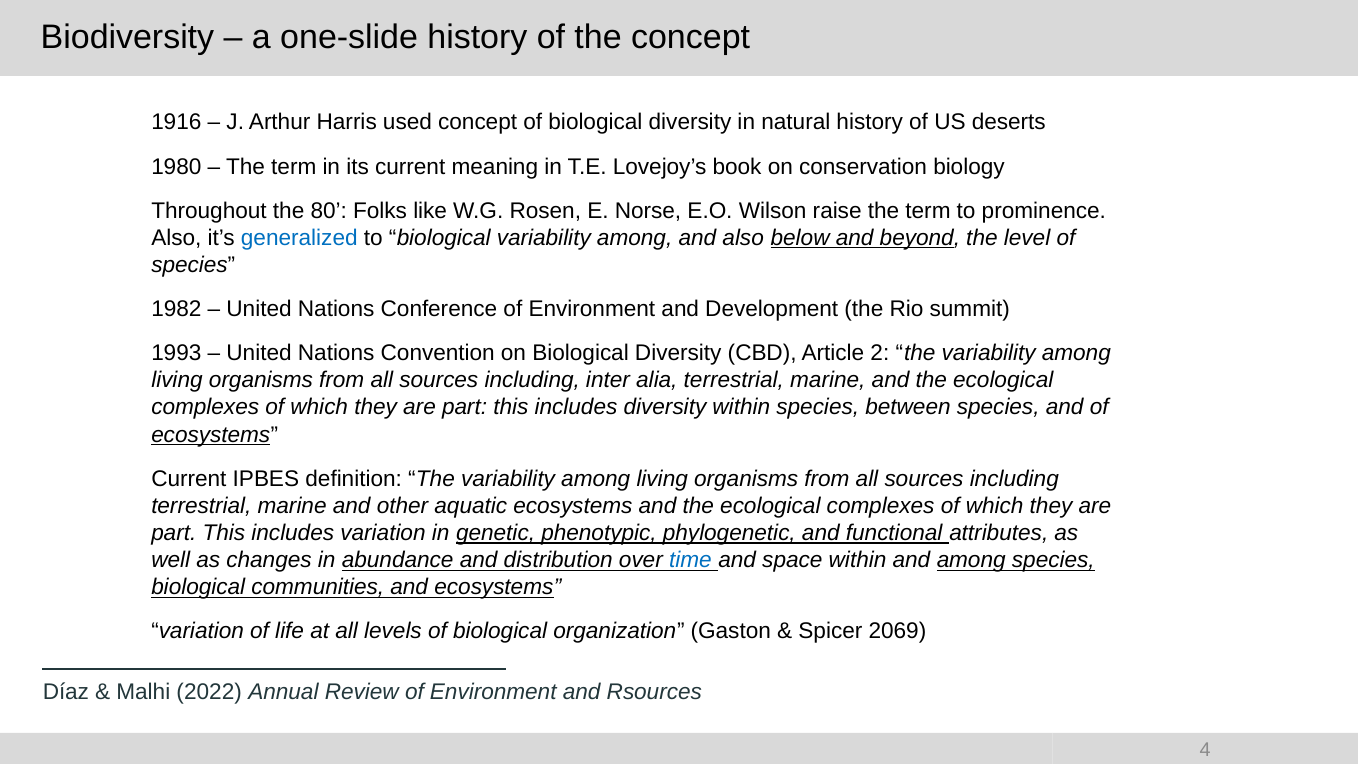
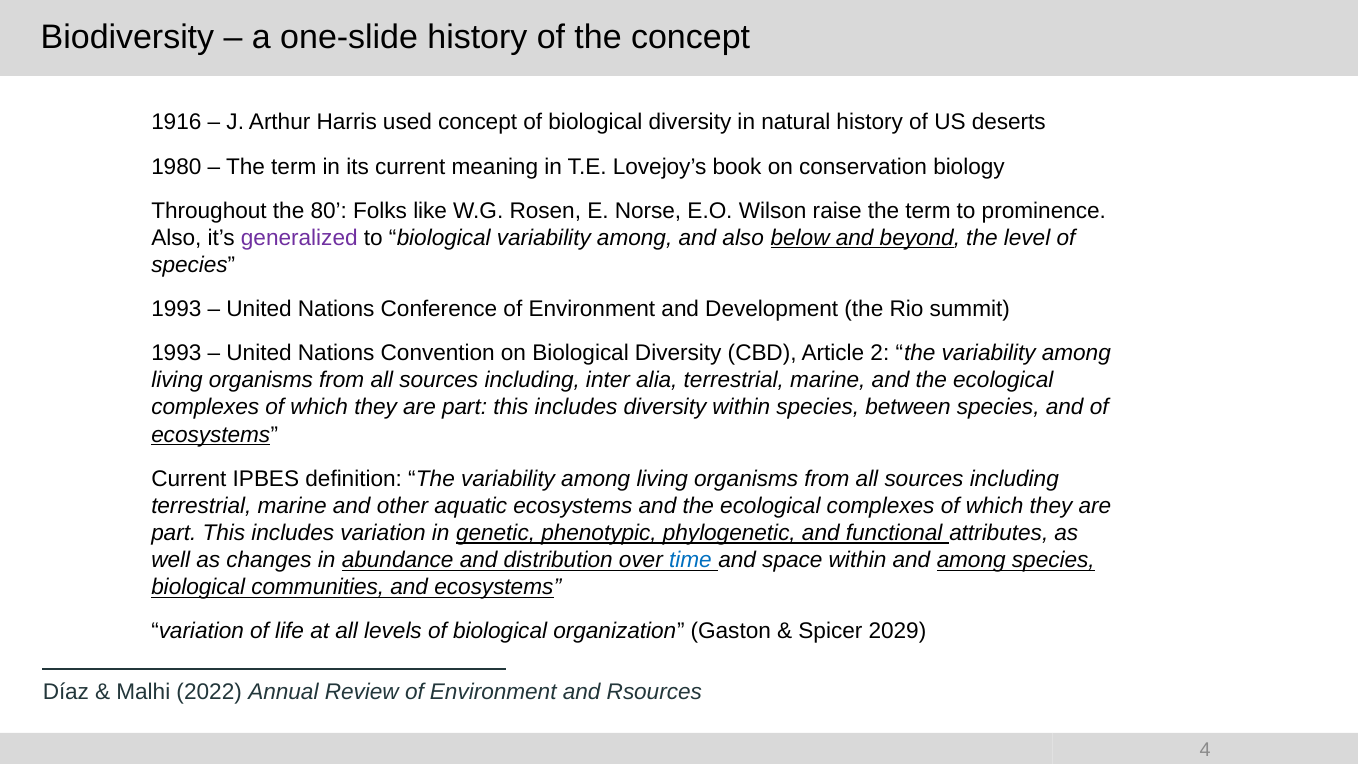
generalized colour: blue -> purple (299, 238)
1982: 1982 -> 1993 (176, 309)
2069: 2069 -> 2029 (897, 631)
